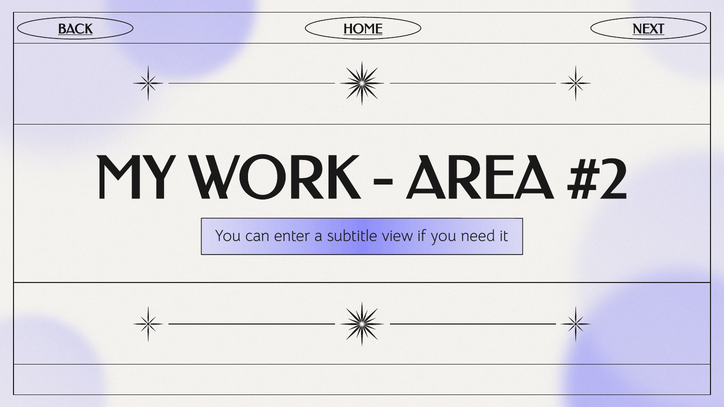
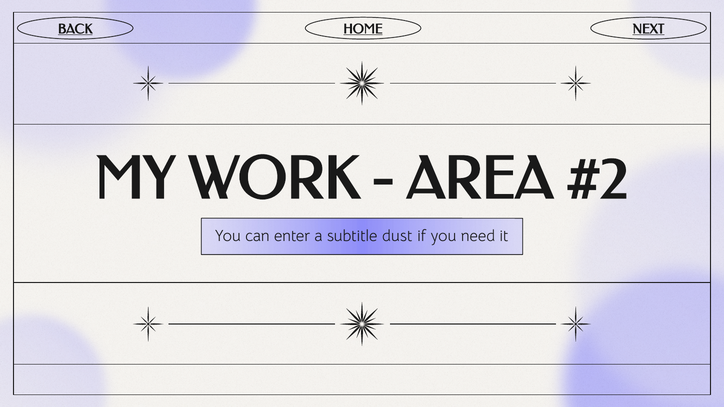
view: view -> dust (397, 236)
